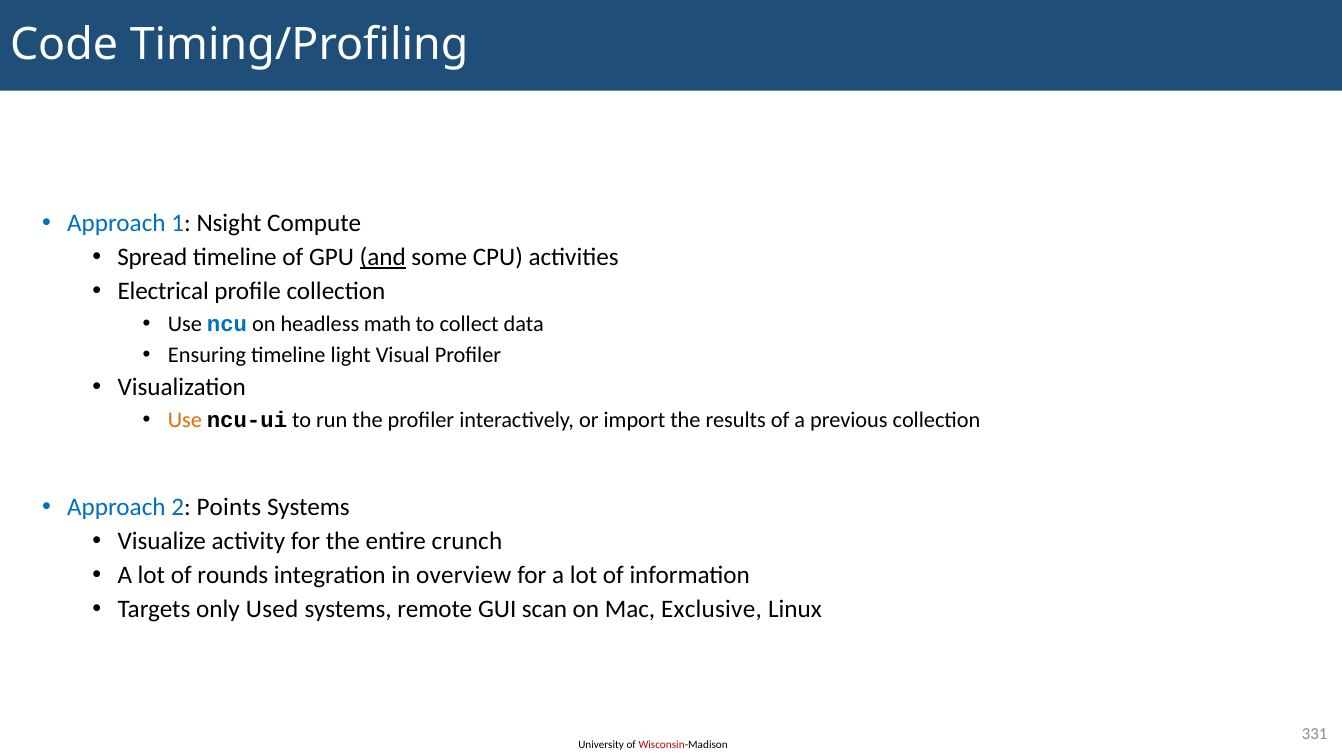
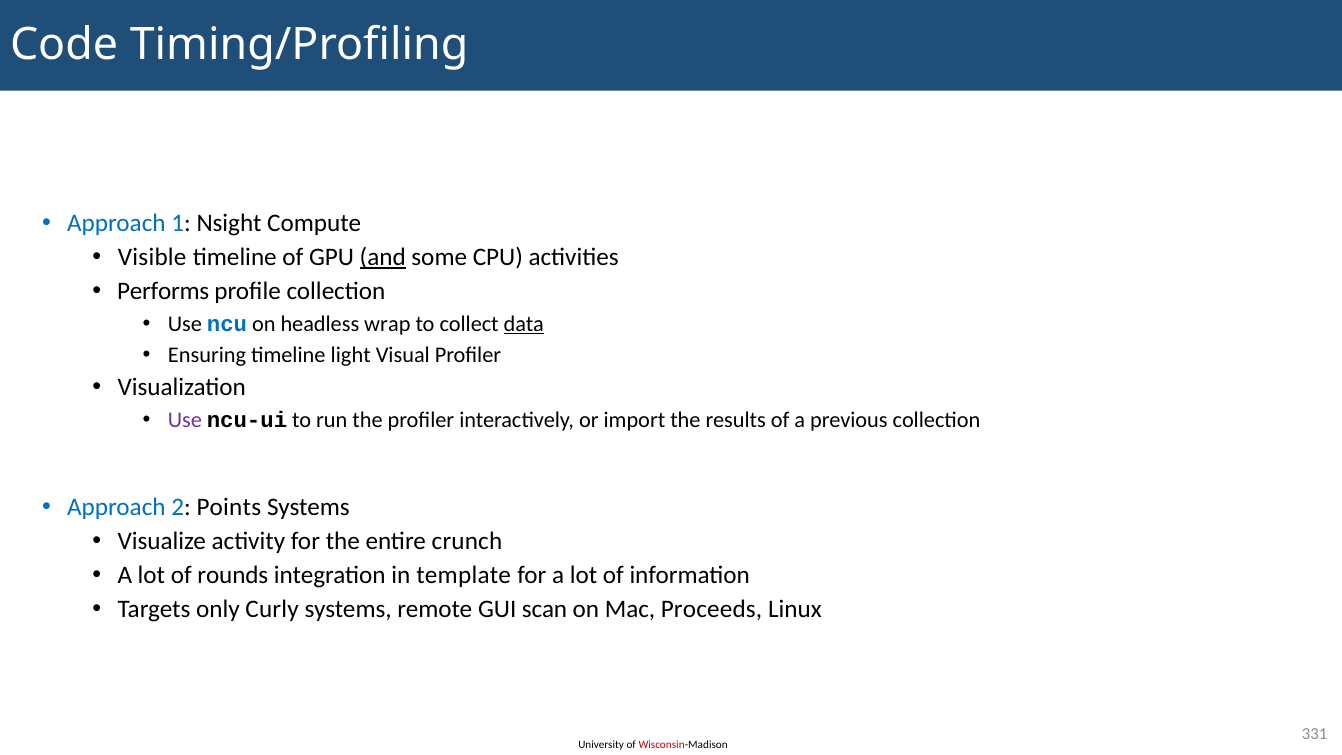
Spread: Spread -> Visible (152, 257)
Electrical: Electrical -> Performs (163, 291)
math: math -> wrap (387, 324)
data underline: none -> present (524, 324)
Use colour: orange -> purple (185, 420)
overview: overview -> template (464, 575)
Used: Used -> Curly (272, 609)
Exclusive: Exclusive -> Proceeds (712, 609)
